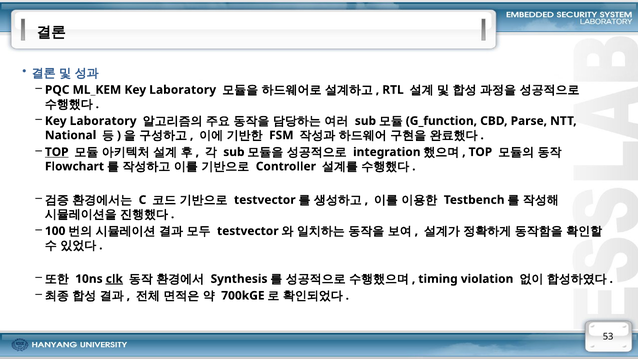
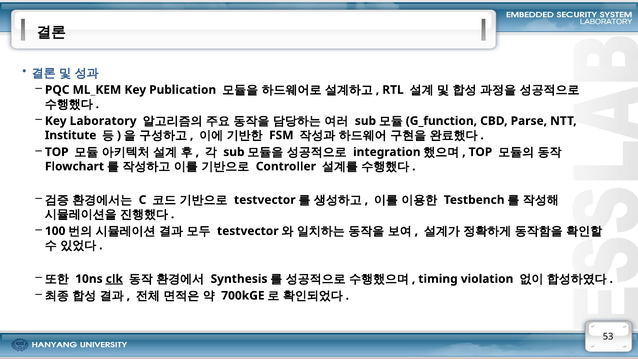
ML_KEM Key Laboratory: Laboratory -> Publication (183, 90)
National: National -> Institute (71, 135)
TOP underline: present -> none (57, 152)
